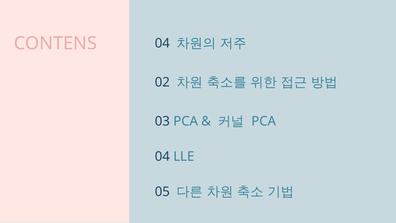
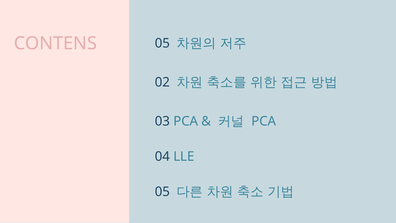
CONTENS 04: 04 -> 05 (162, 43)
